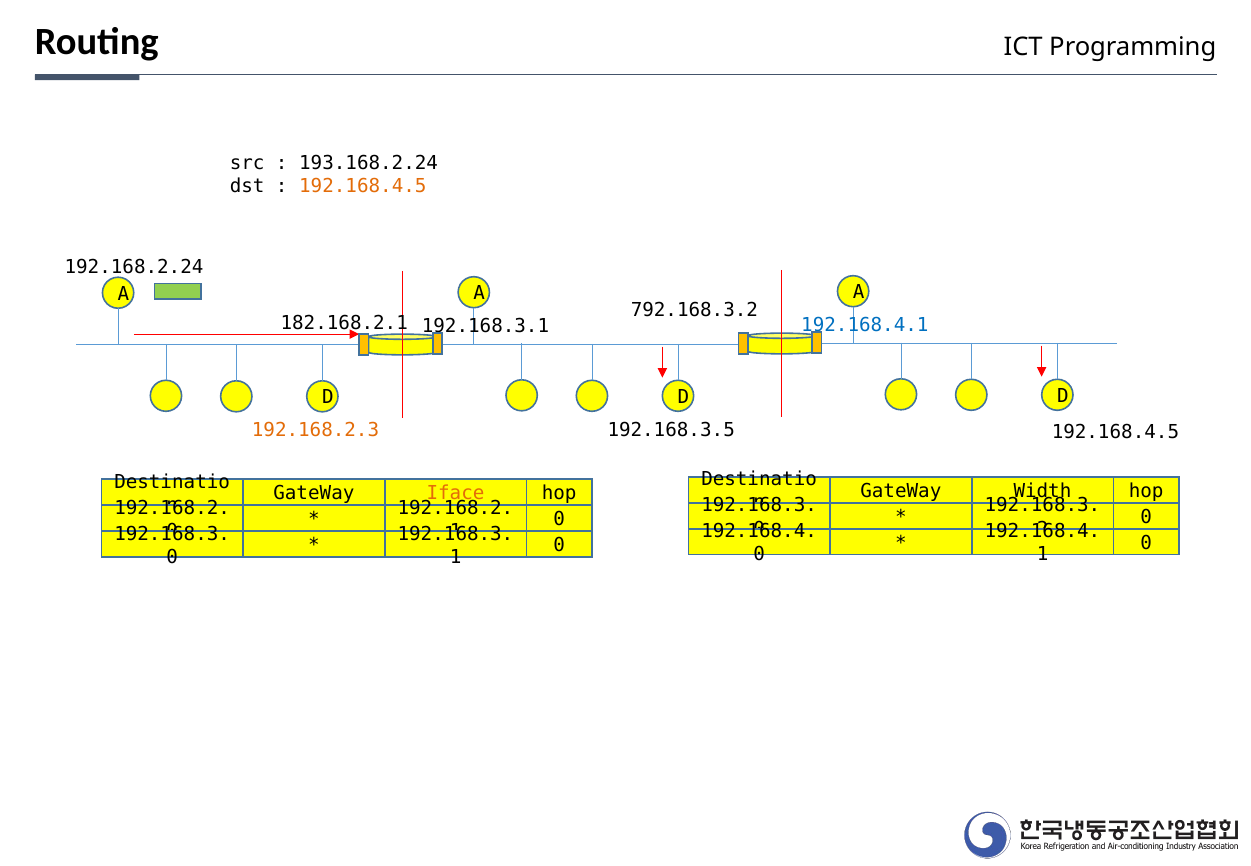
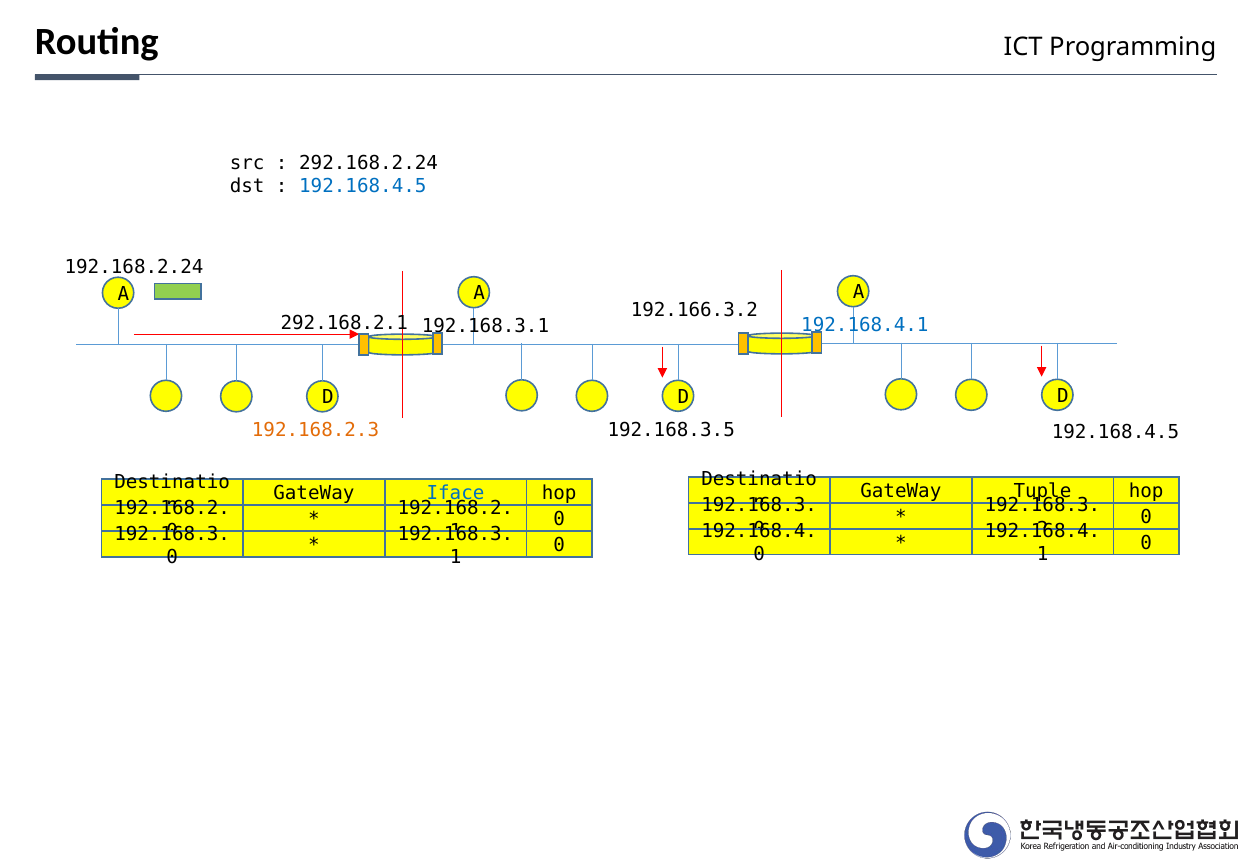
193.168.2.24: 193.168.2.24 -> 292.168.2.24 (369, 163)
192.168.4.5 colour: orange -> blue (363, 186)
792.168.3.2: 792.168.3.2 -> 192.166.3.2 (694, 310)
182.168.2.1: 182.168.2.1 -> 292.168.2.1 (344, 324)
Width: Width -> Tuple (1042, 491)
Iface colour: orange -> blue (456, 493)
